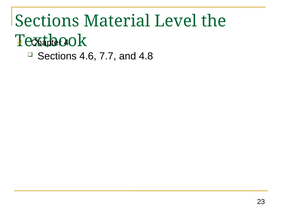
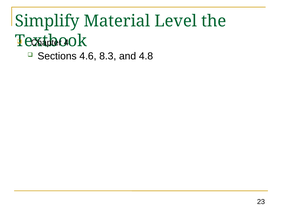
Sections: Sections -> Simplify (47, 21)
7.7: 7.7 -> 8.3 (108, 56)
